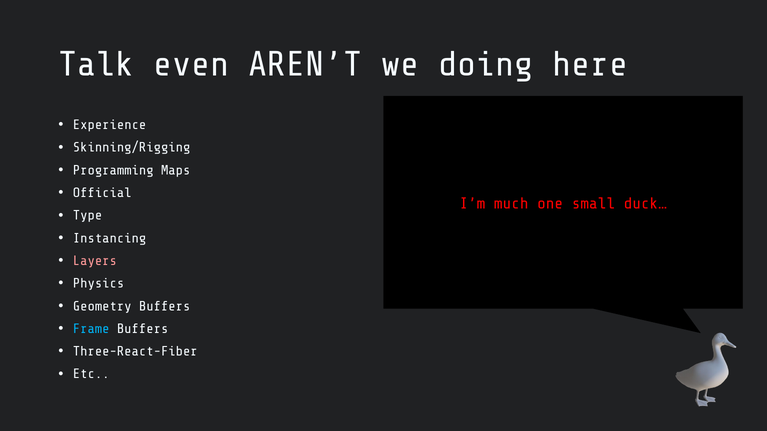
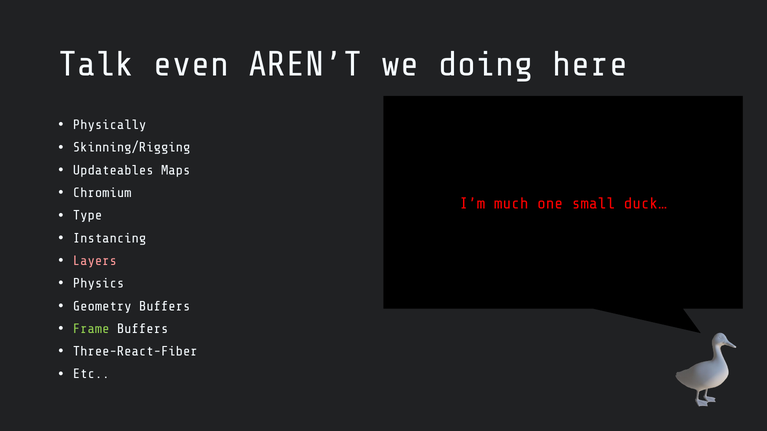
Experience: Experience -> Physically (110, 125)
Programming: Programming -> Updateables (113, 170)
Official: Official -> Chromium (102, 193)
Frame colour: light blue -> light green (91, 329)
